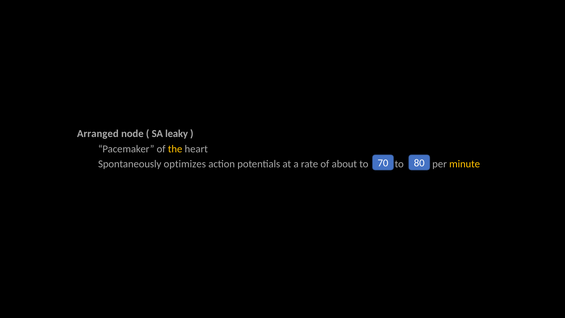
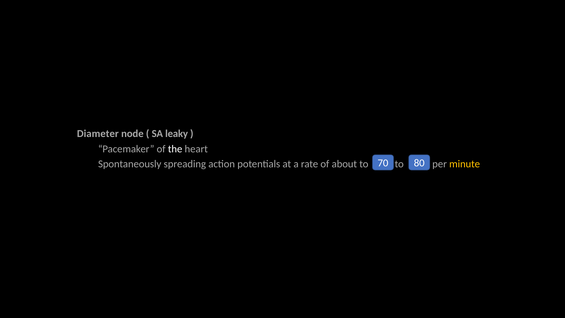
Arranged: Arranged -> Diameter (98, 134)
the colour: yellow -> white (175, 149)
optimizes: optimizes -> spreading (185, 164)
